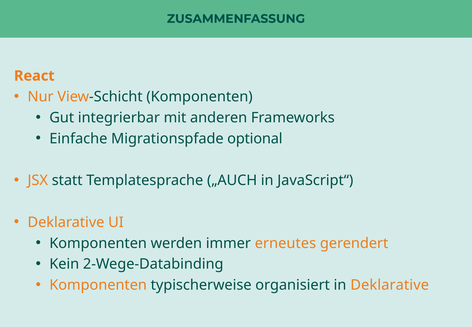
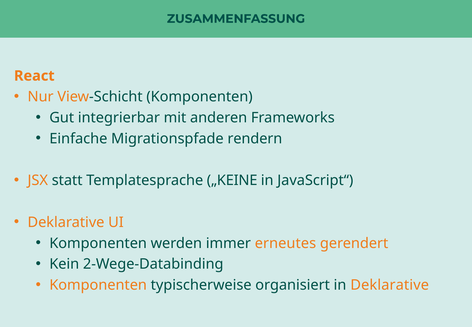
optional: optional -> rendern (255, 139)
„AUCH: „AUCH -> „KEINE (232, 180)
